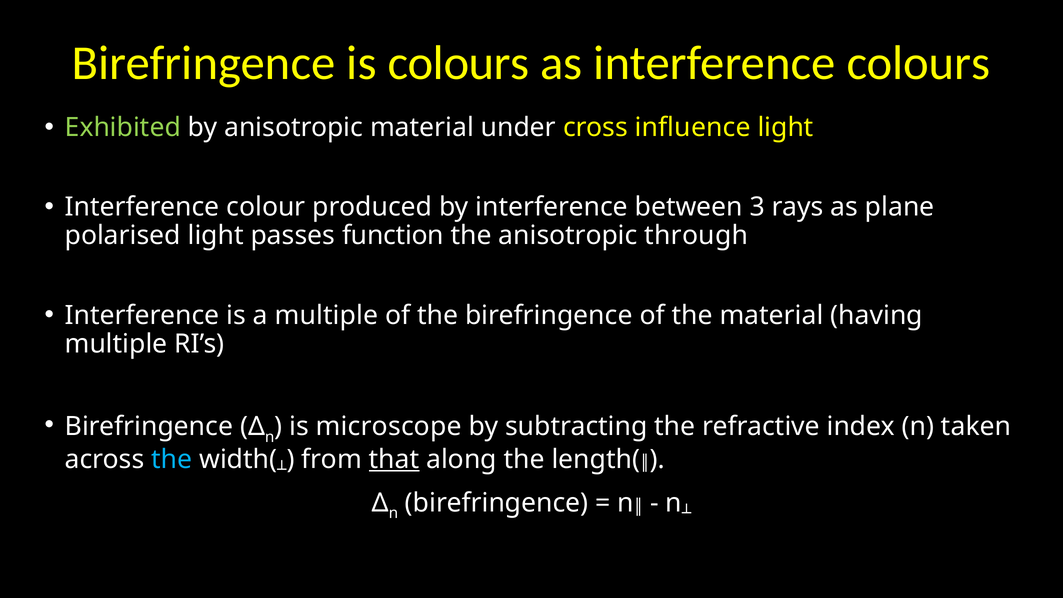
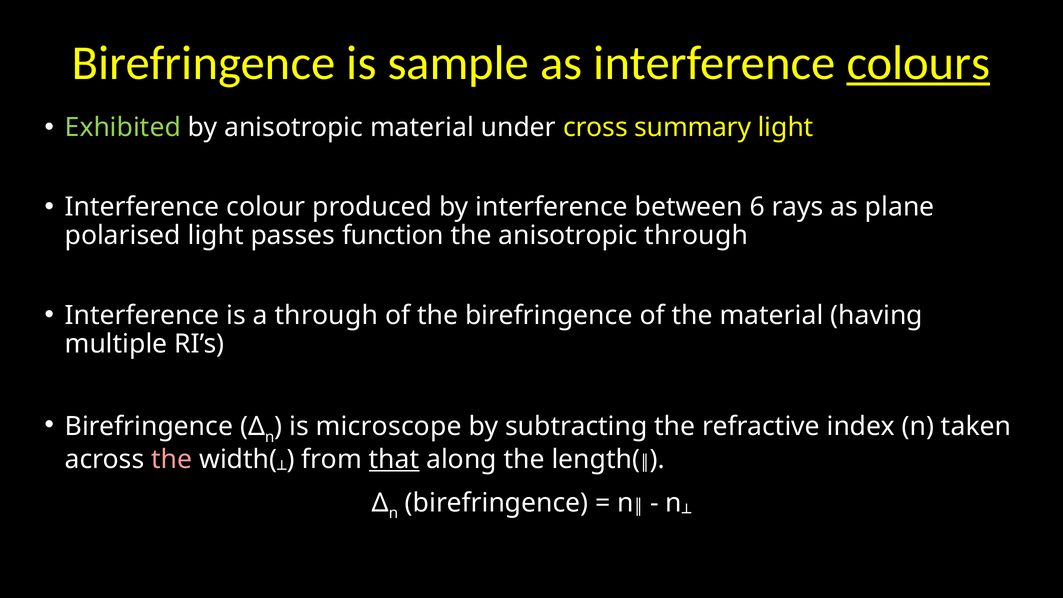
is colours: colours -> sample (458, 63)
colours underline: none -> present (918, 63)
cross influence: influence -> summary (693, 127)
3: 3 -> 6 (757, 207)
a multiple: multiple -> through (326, 315)
the colour: light blue -> pink (172, 459)
